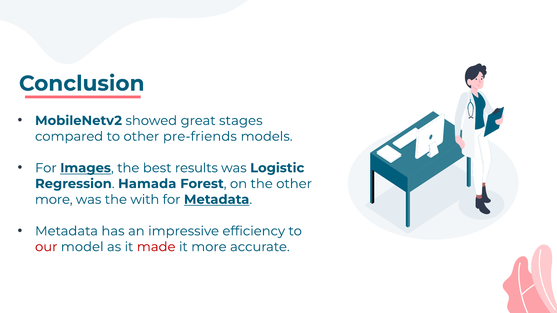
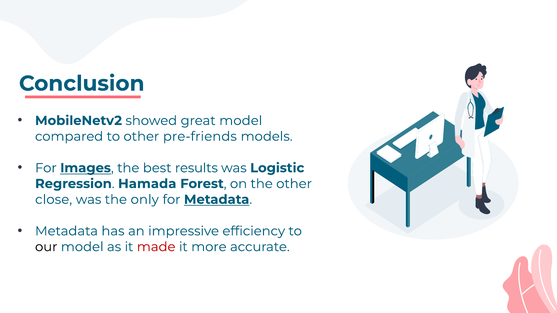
great stages: stages -> model (241, 121)
more: more -> close (54, 200)
with: with -> only (145, 200)
our colour: red -> black (46, 247)
